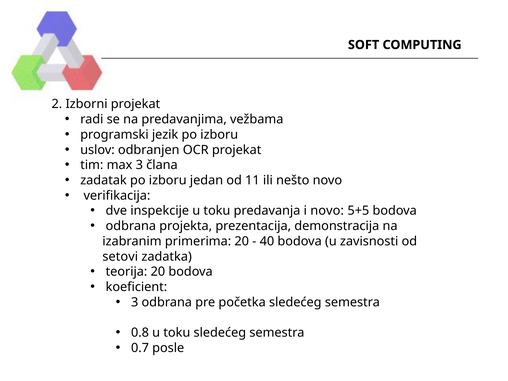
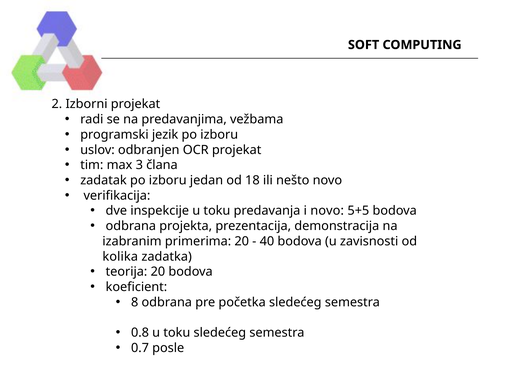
11: 11 -> 18 (252, 180)
setovi: setovi -> kolika (120, 257)
3: 3 -> 8 (135, 302)
